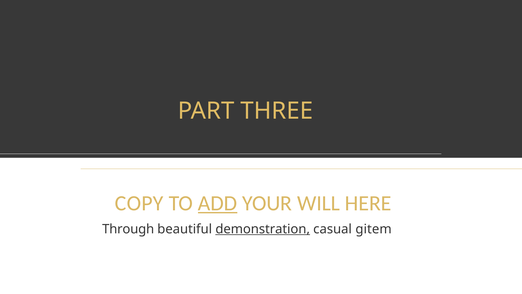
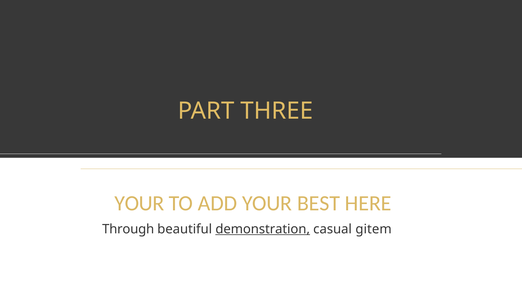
COPY: COPY -> YOUR (139, 203)
ADD underline: present -> none (218, 203)
WILL: WILL -> BEST (319, 203)
